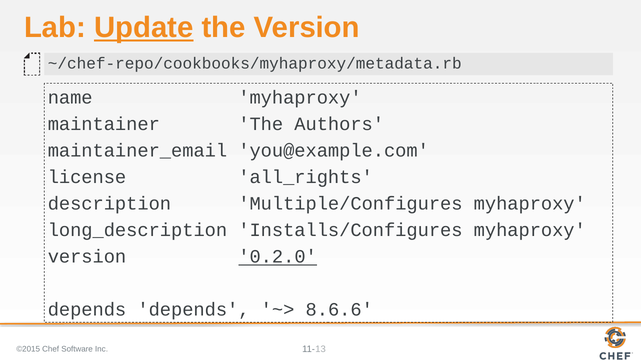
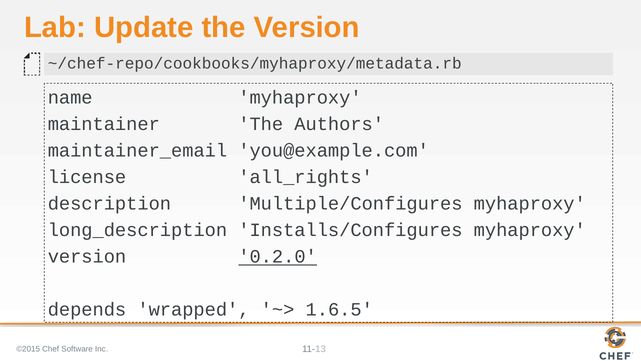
Update underline: present -> none (144, 28)
depends depends: depends -> wrapped (194, 309)
8.6.6: 8.6.6 -> 1.6.5 (339, 309)
